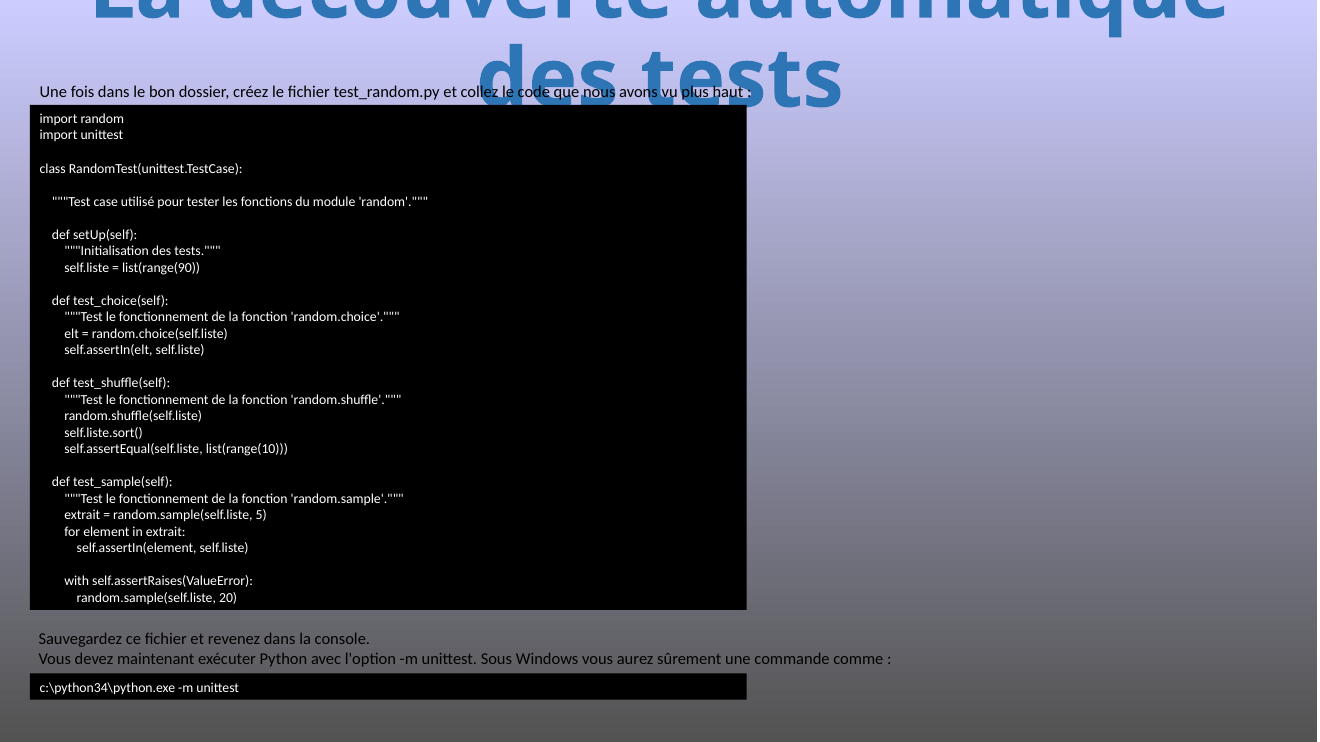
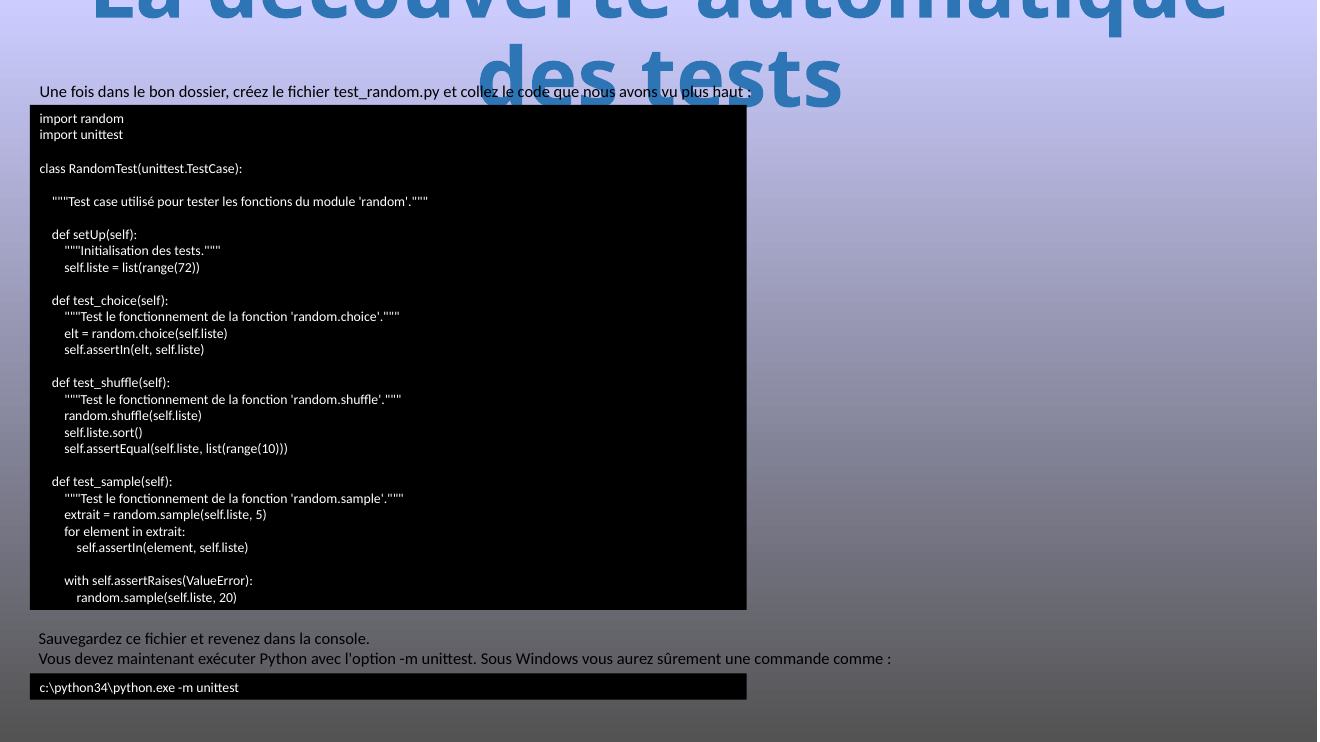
list(range(90: list(range(90 -> list(range(72 (161, 268)
